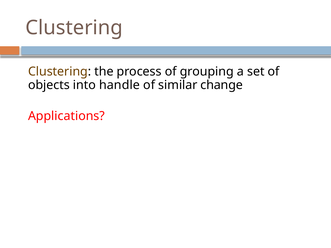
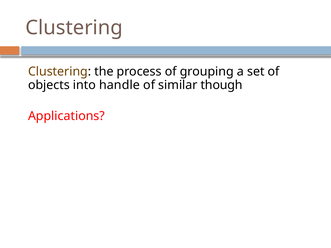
change: change -> though (222, 85)
